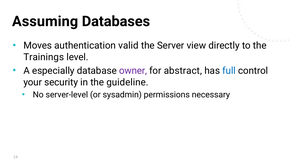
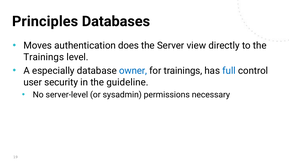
Assuming: Assuming -> Principles (45, 21)
valid: valid -> does (129, 45)
owner colour: purple -> blue (133, 71)
for abstract: abstract -> trainings (183, 71)
your: your -> user (33, 82)
